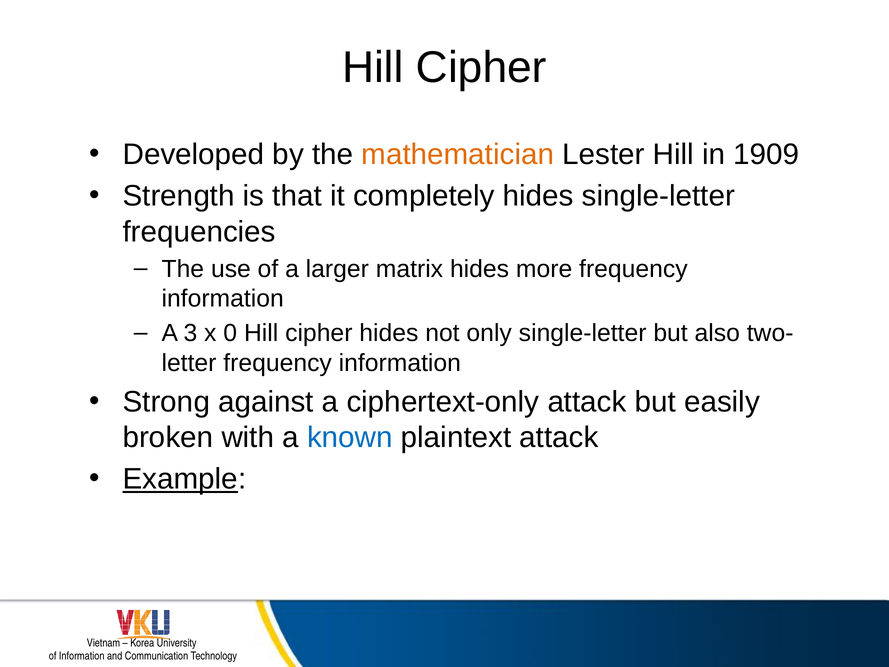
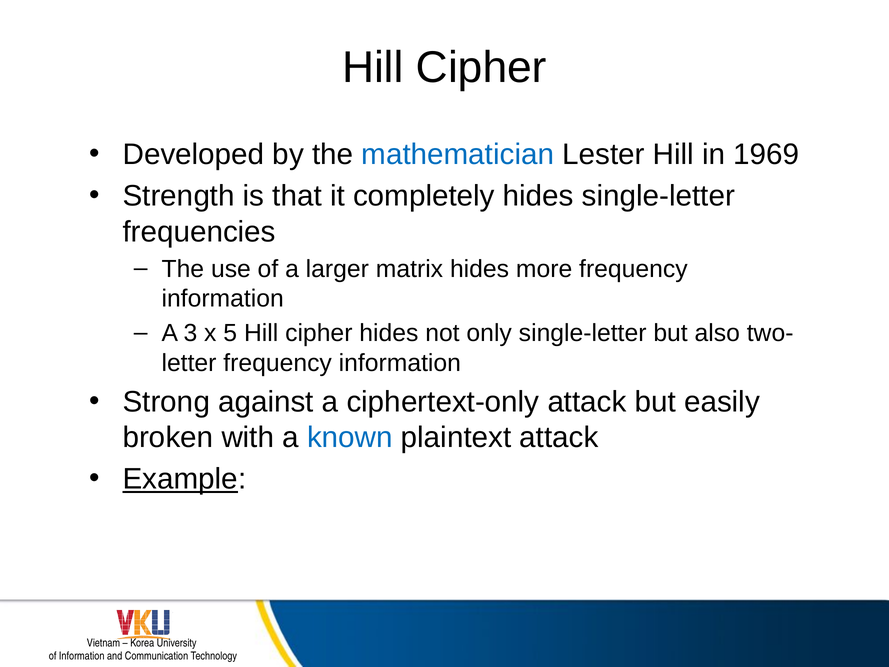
mathematician colour: orange -> blue (458, 155)
1909: 1909 -> 1969 (766, 155)
0: 0 -> 5 (230, 333)
